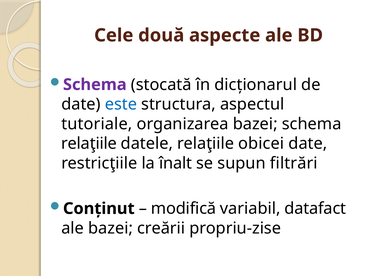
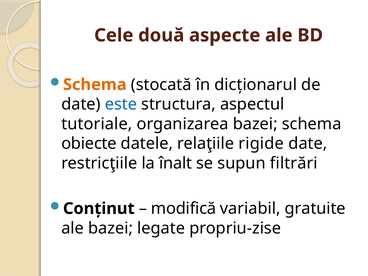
Schema colour: purple -> orange (95, 85)
relaţiile: relaţiile -> obiecte (89, 144)
obicei: obicei -> rigide (261, 144)
datafact: datafact -> gratuite (315, 209)
creării: creării -> legate (161, 228)
